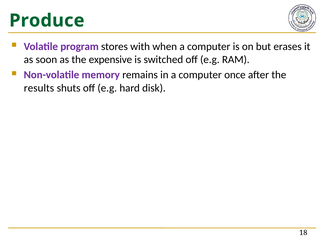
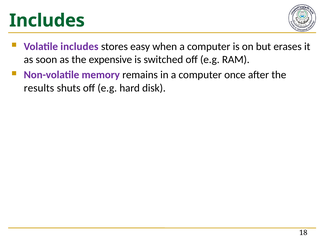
Produce: Produce -> Includes (47, 21)
Volatile program: program -> includes (79, 47)
with: with -> easy (140, 47)
